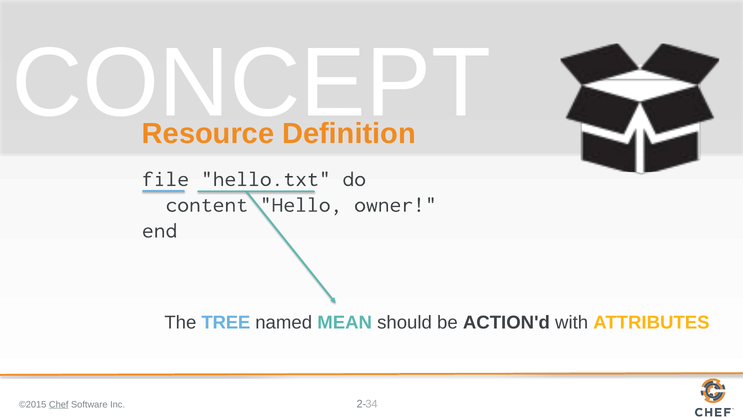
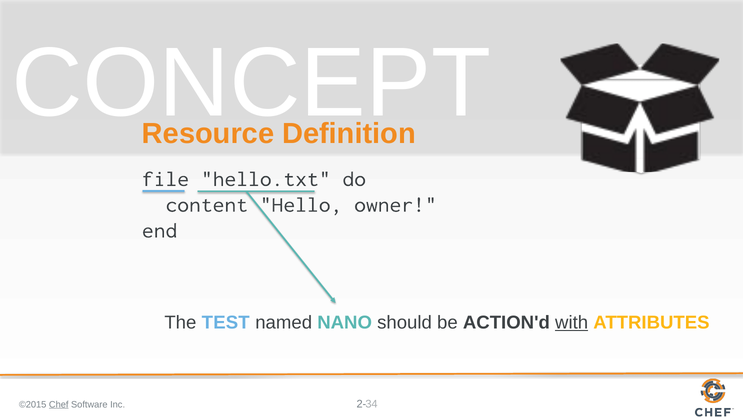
TREE: TREE -> TEST (226, 323)
MEAN: MEAN -> NANO (345, 323)
with underline: none -> present (572, 323)
